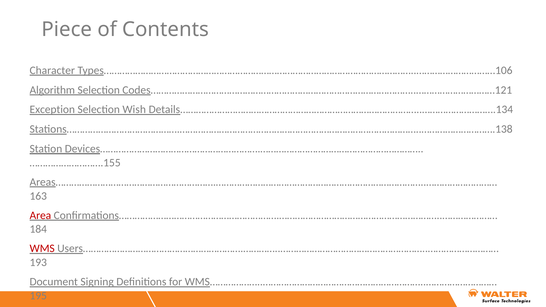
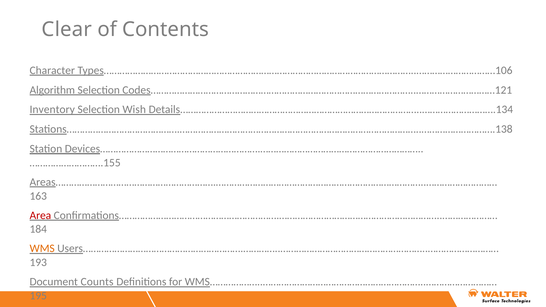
Piece: Piece -> Clear (67, 29)
Exception: Exception -> Inventory (52, 110)
WMS colour: red -> orange (42, 249)
Signing: Signing -> Counts (97, 282)
